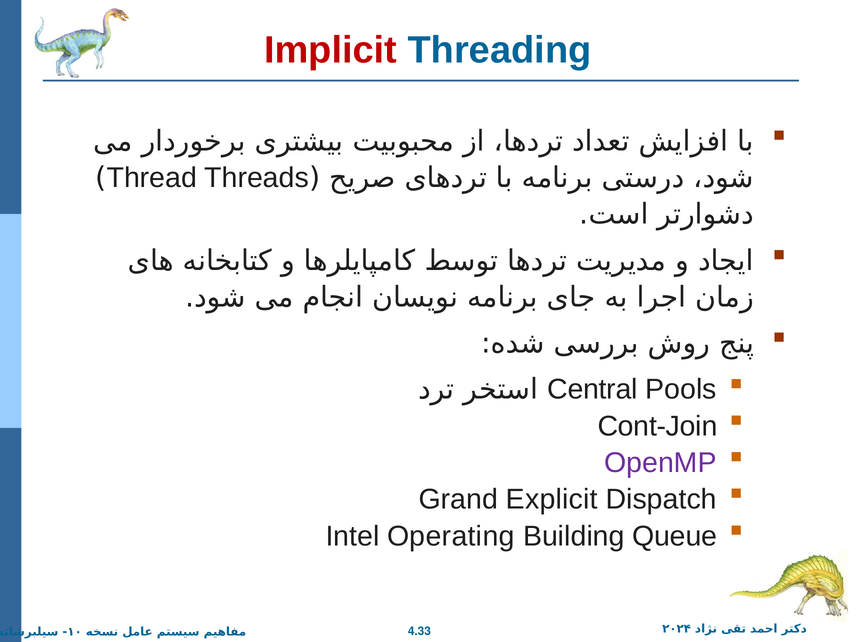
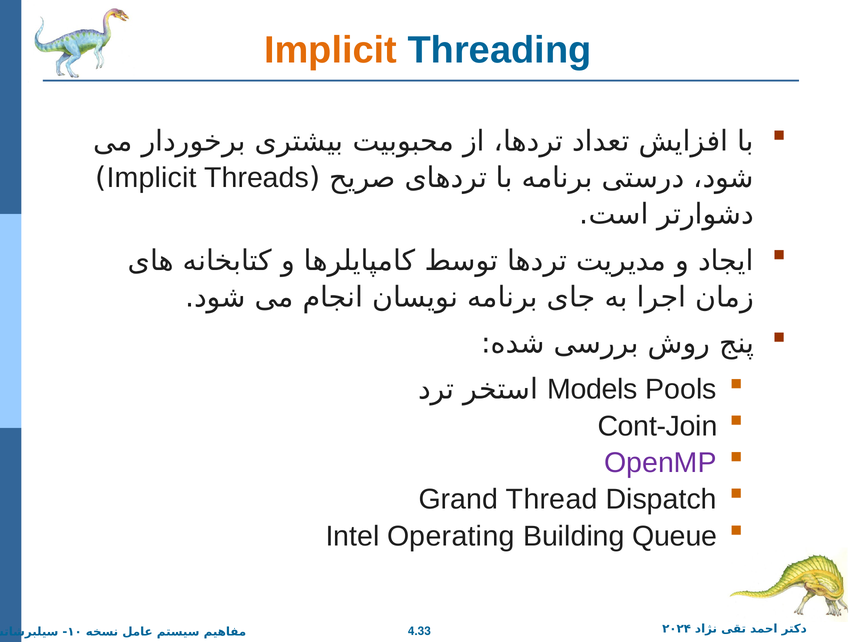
Implicit colour: red -> orange (331, 50)
Thread: Thread -> Implicit (152, 178)
Central: Central -> Models (592, 390)
Explicit: Explicit -> Thread (552, 499)
